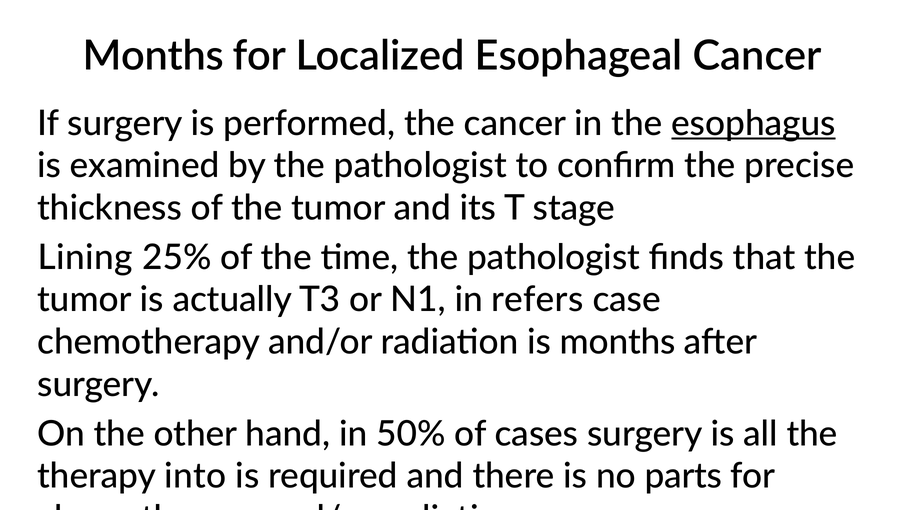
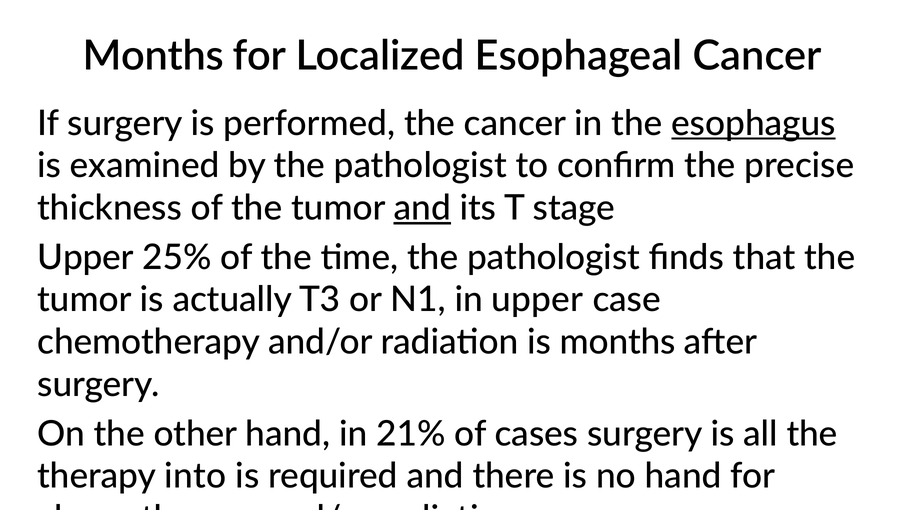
and underline: none -> present (422, 208)
Lining: Lining -> Upper (85, 258)
in refers: refers -> upper (537, 300)
50%: 50% -> 21% (411, 434)
no parts: parts -> hand (683, 476)
